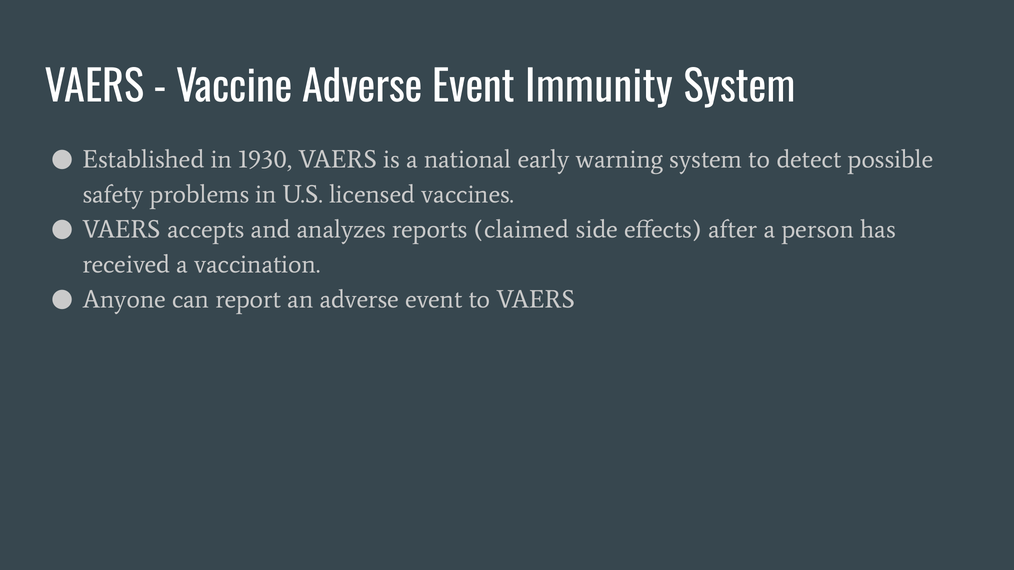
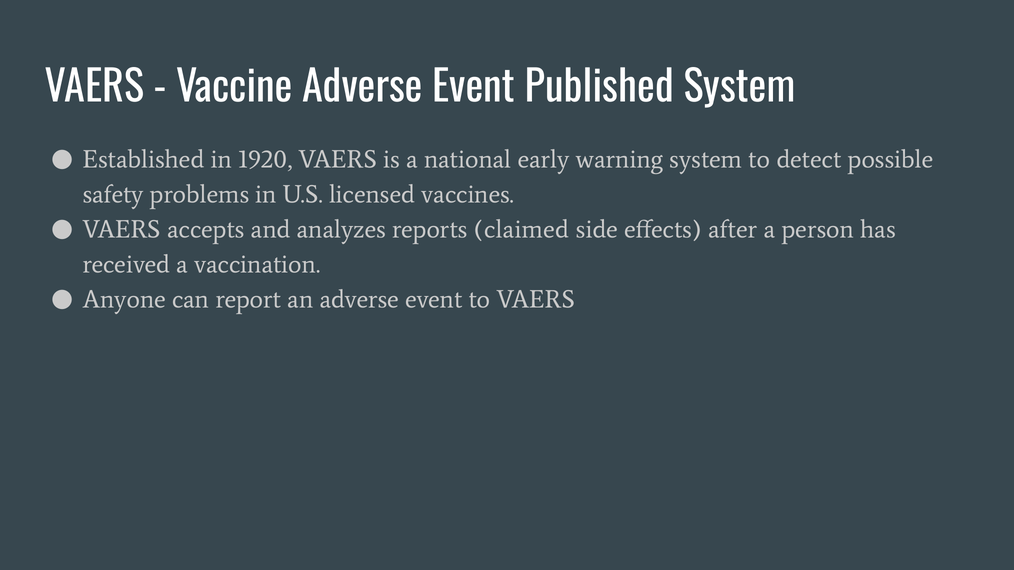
Immunity: Immunity -> Published (599, 88)
1930: 1930 -> 1920 (265, 159)
